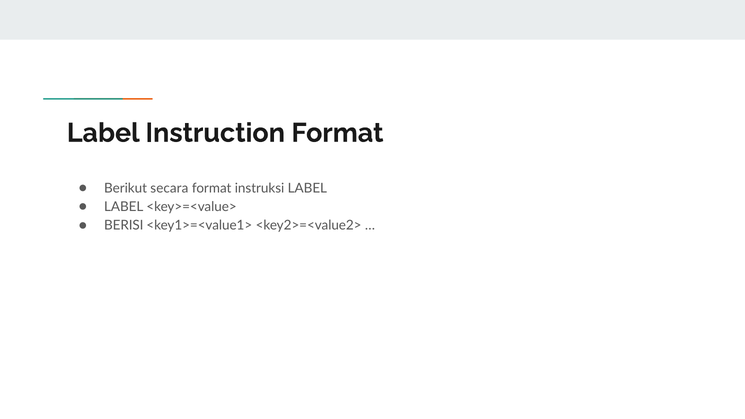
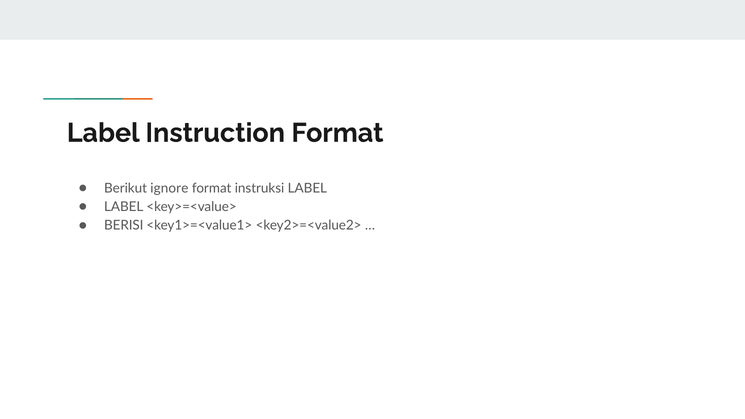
secara: secara -> ignore (169, 188)
